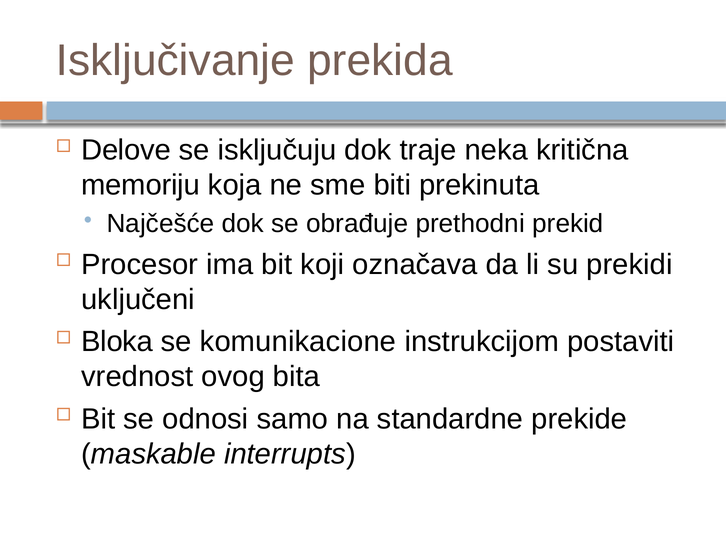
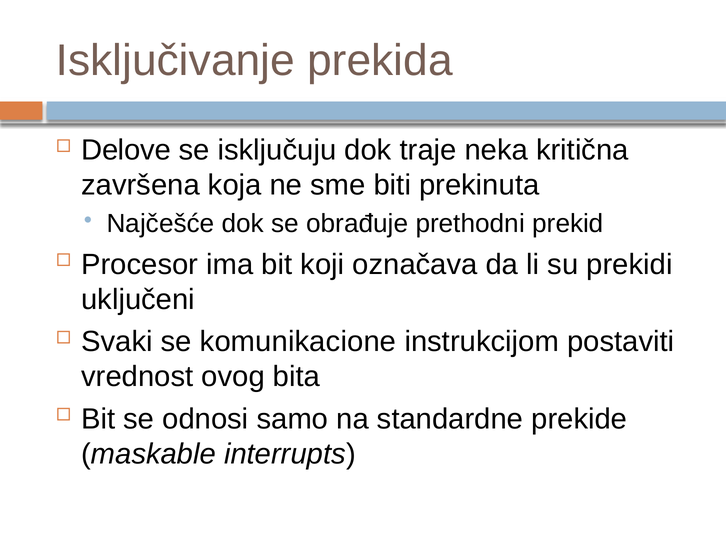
memoriju: memoriju -> završena (141, 185)
Bloka: Bloka -> Svaki (117, 342)
